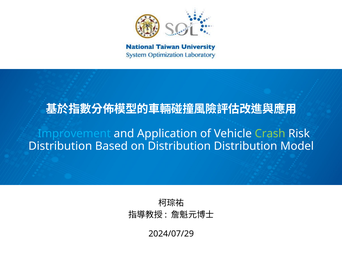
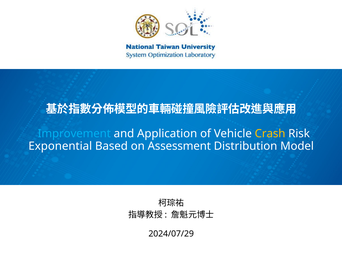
Crash colour: light green -> yellow (270, 133)
Distribution: Distribution -> Exponential (60, 146)
on Distribution: Distribution -> Assessment (179, 146)
